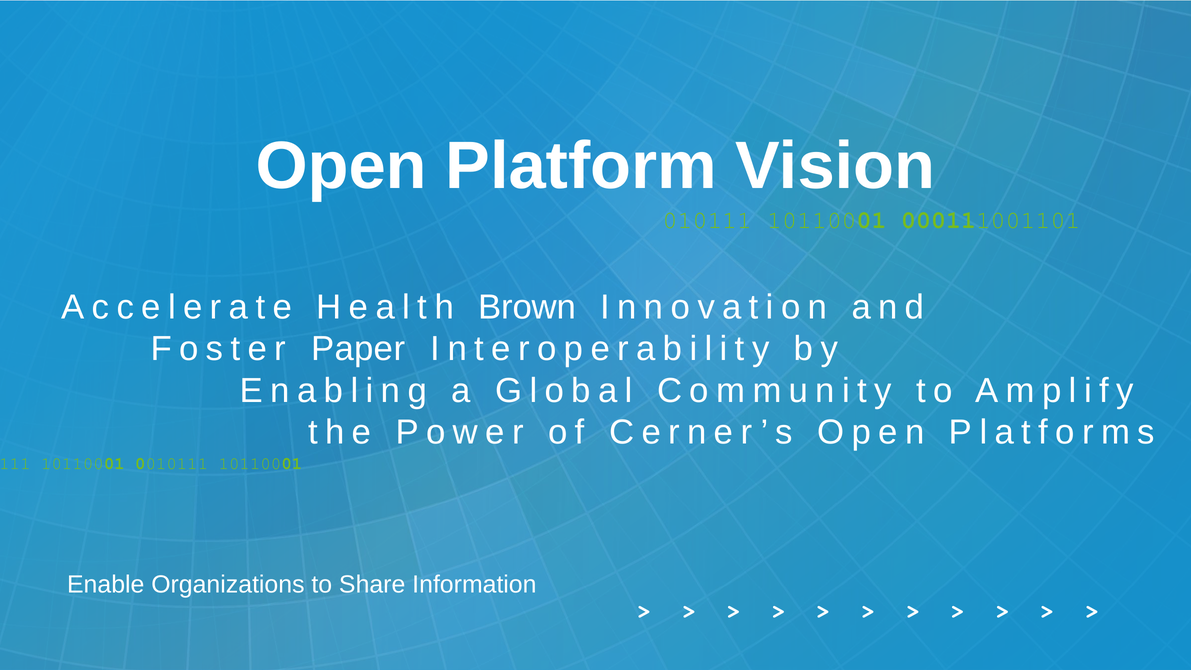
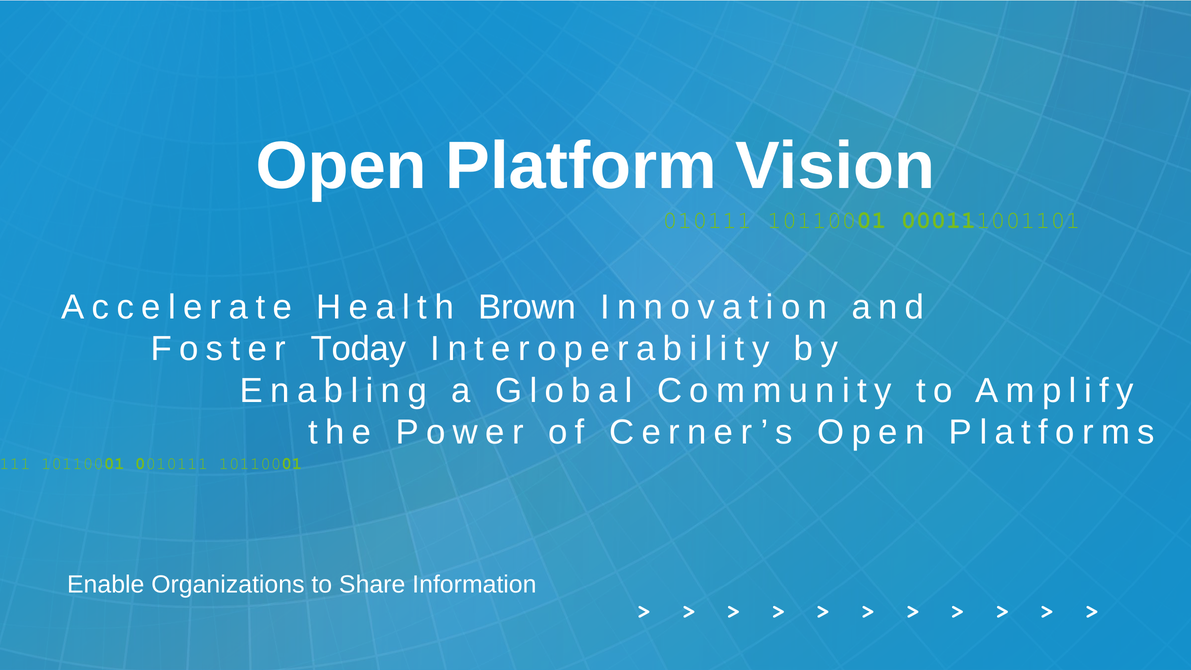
Paper: Paper -> Today (358, 349)
